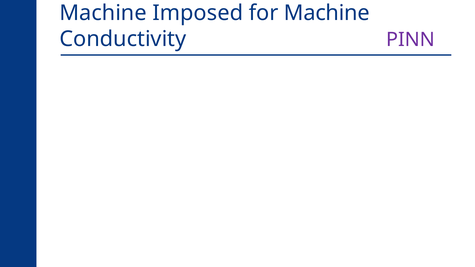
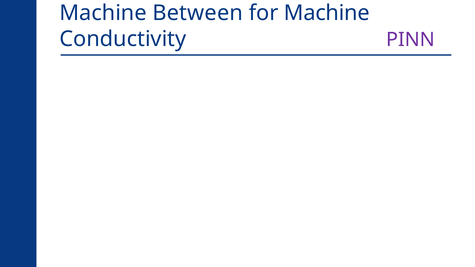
Imposed: Imposed -> Between (198, 13)
